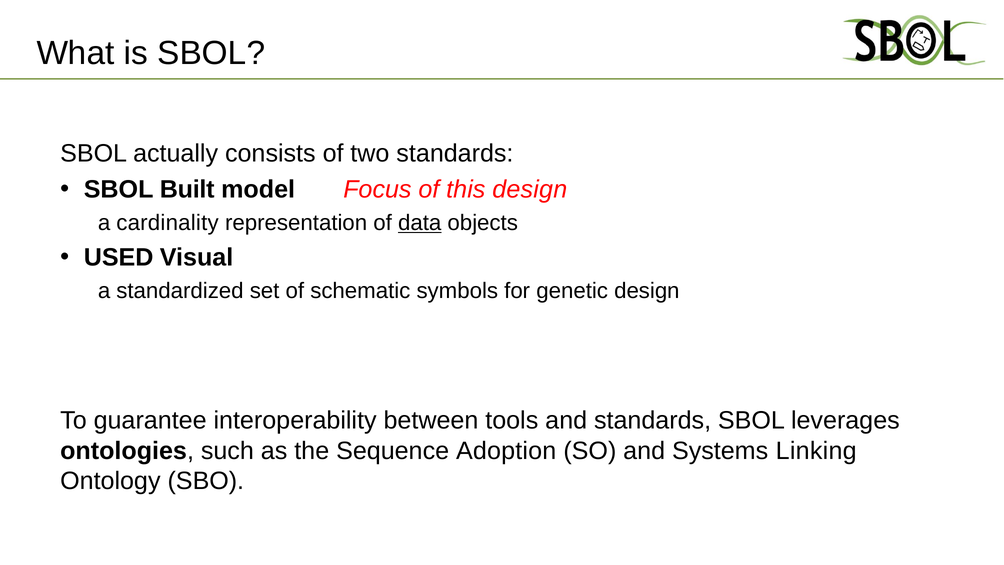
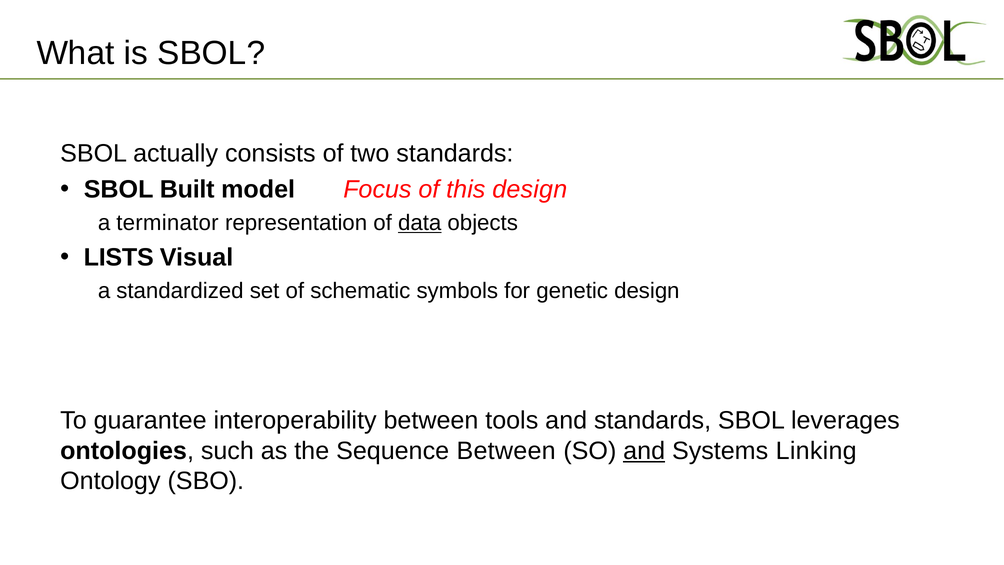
cardinality: cardinality -> terminator (167, 223)
USED: USED -> LISTS (119, 257)
Sequence Adoption: Adoption -> Between (506, 451)
and underline: none -> present (644, 451)
